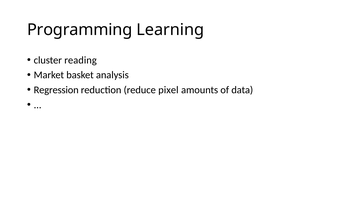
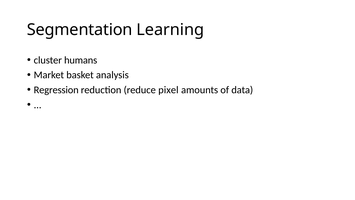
Programming: Programming -> Segmentation (80, 30)
reading: reading -> humans (81, 60)
